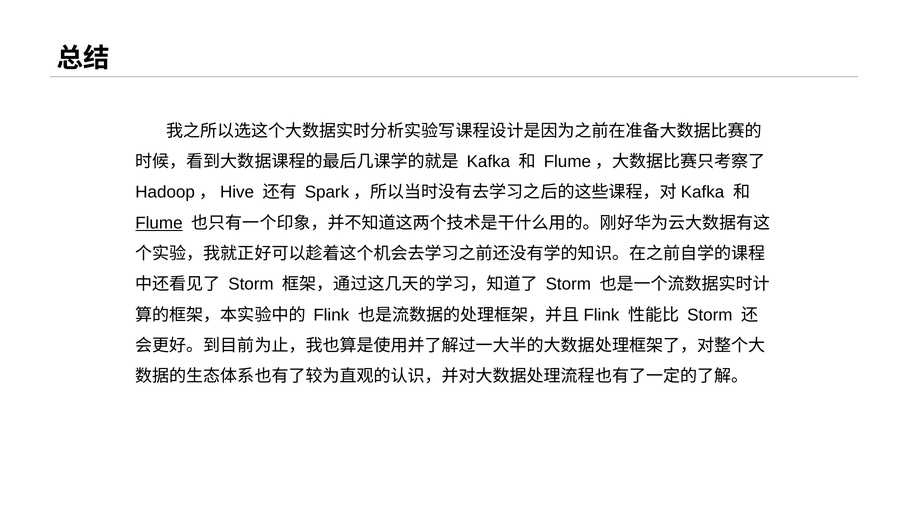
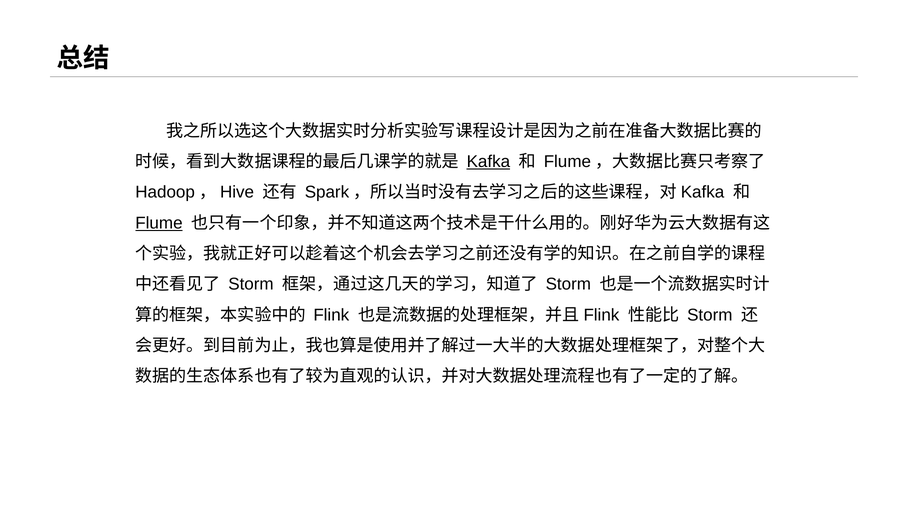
Kafka underline: none -> present (488, 162)
